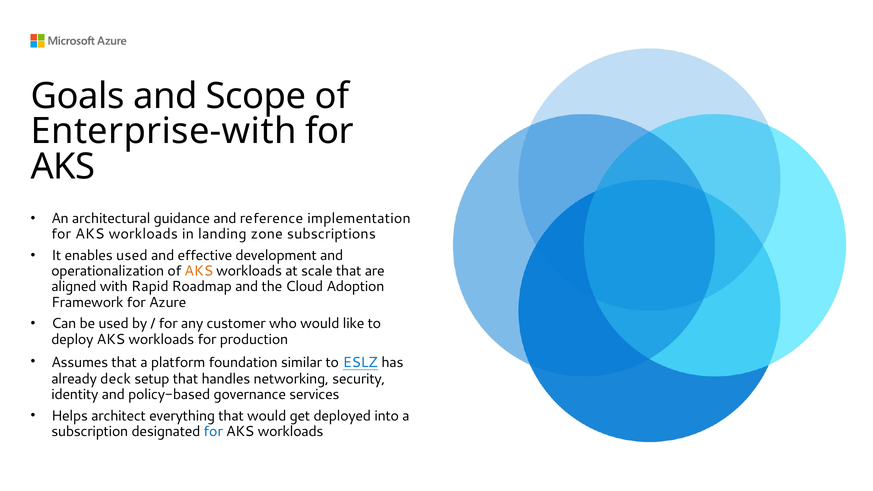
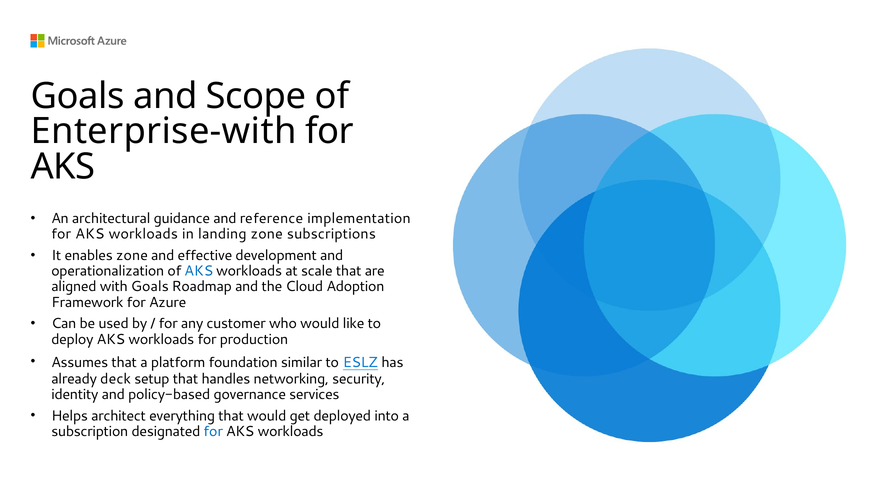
enables used: used -> zone (132, 255)
AKS colour: orange -> blue (199, 271)
with Rapid: Rapid -> Goals (150, 287)
